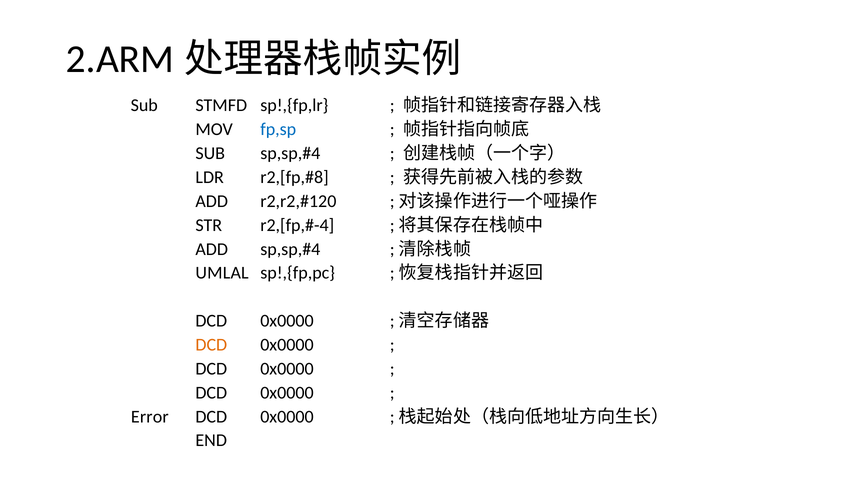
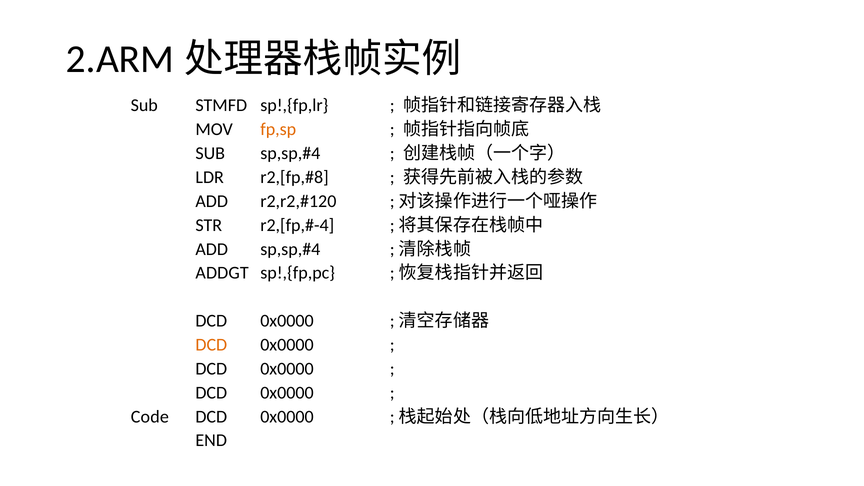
fp,sp colour: blue -> orange (278, 129)
UMLAL: UMLAL -> ADDGT (222, 273)
Error: Error -> Code (150, 417)
